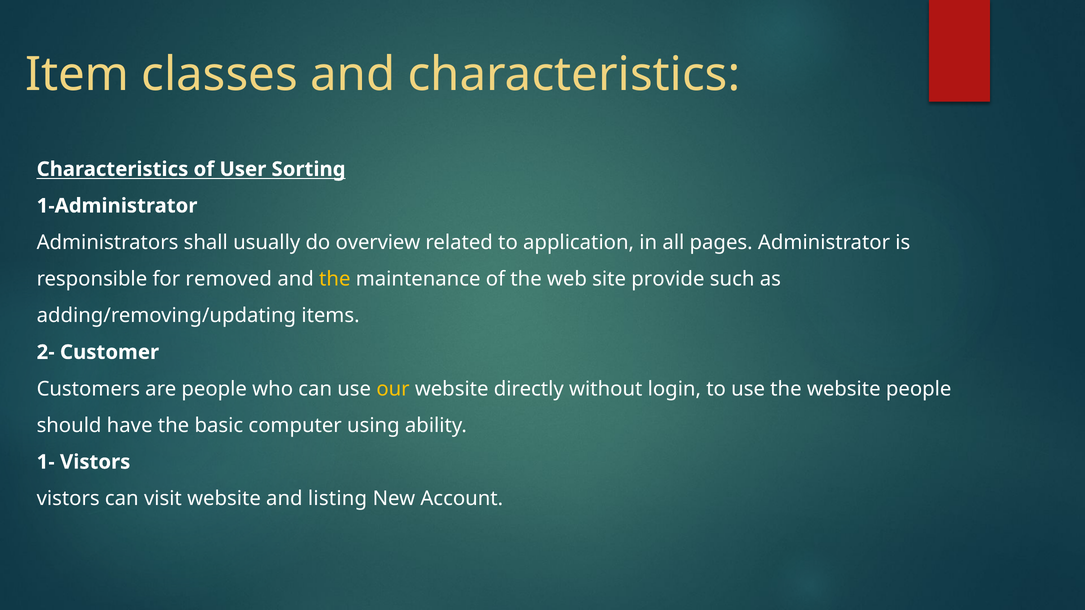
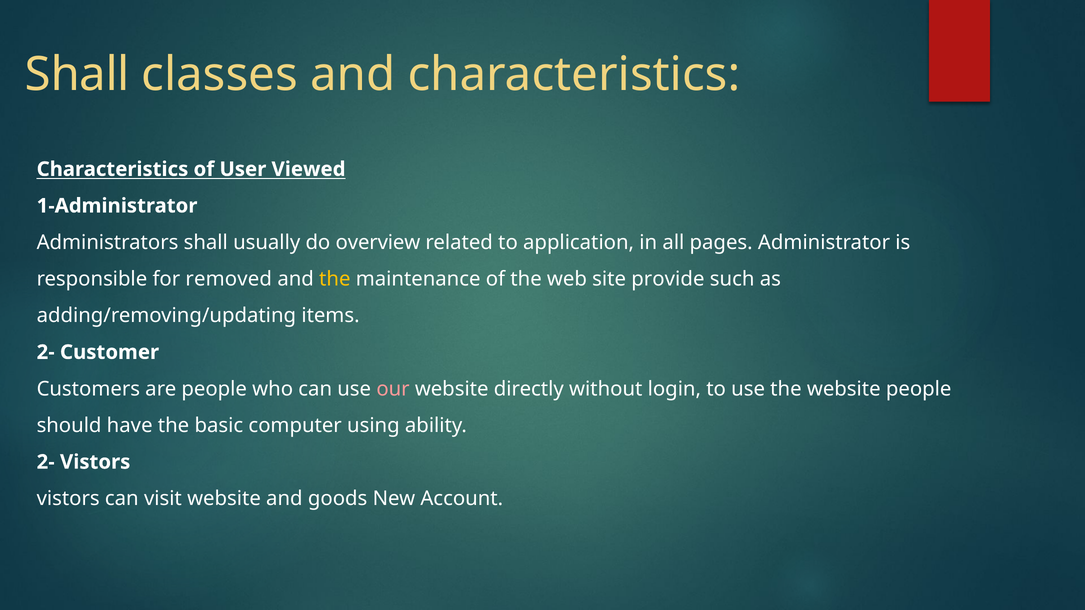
Item: Item -> Shall (77, 75)
Sorting: Sorting -> Viewed (309, 169)
our colour: yellow -> pink (393, 389)
1-: 1- -> 2- (46, 462)
listing: listing -> goods (338, 499)
